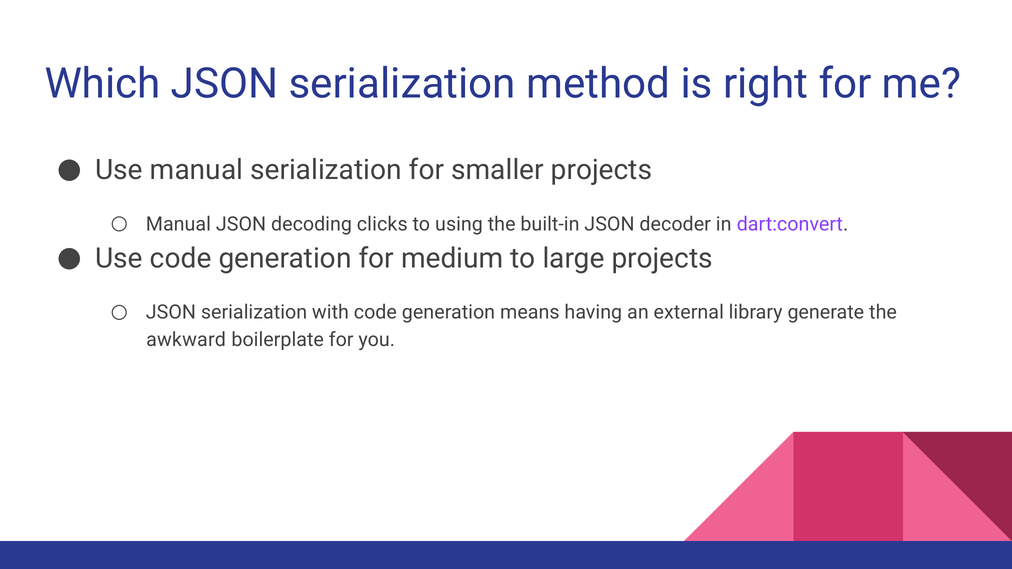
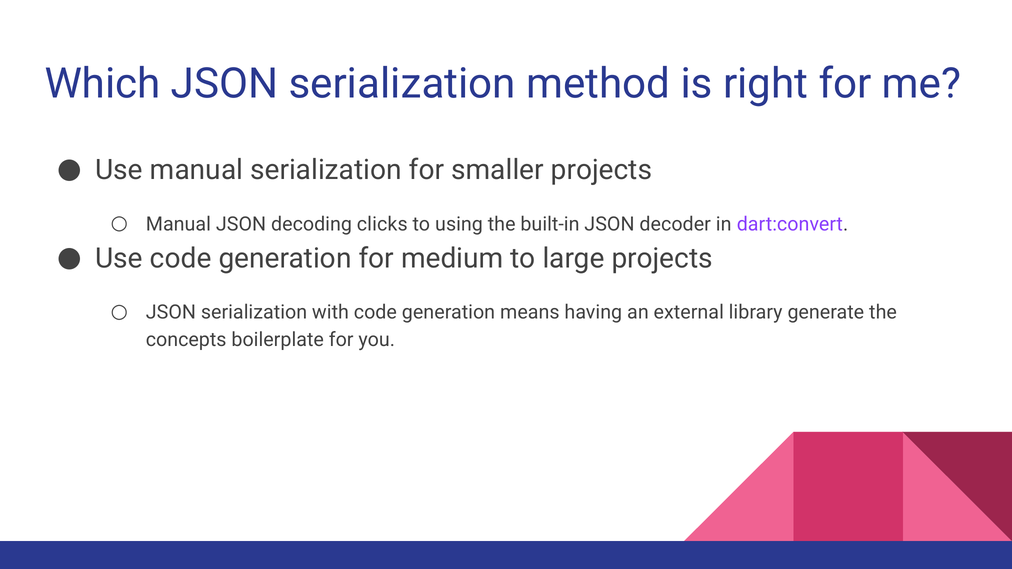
awkward: awkward -> concepts (186, 340)
